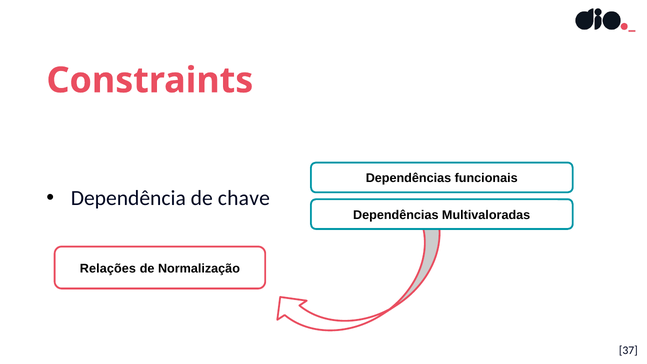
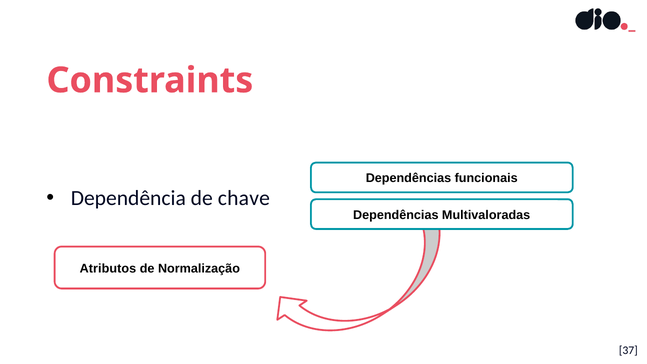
Relações: Relações -> Atributos (108, 268)
